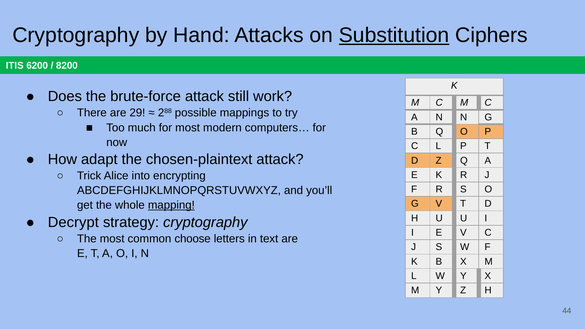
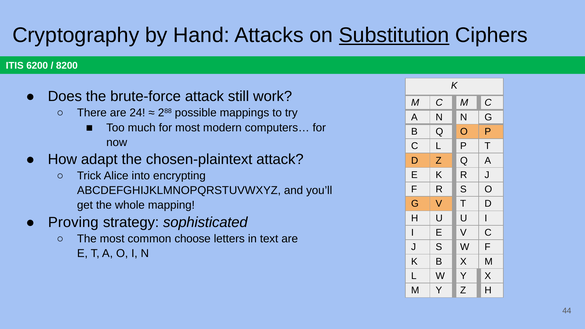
29: 29 -> 24 (137, 113)
mapping underline: present -> none (171, 205)
Decrypt: Decrypt -> Proving (73, 222)
strategy cryptography: cryptography -> sophisticated (205, 222)
